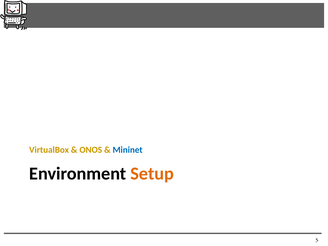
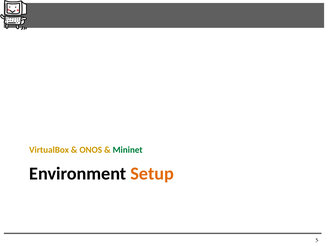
Mininet colour: blue -> green (128, 150)
